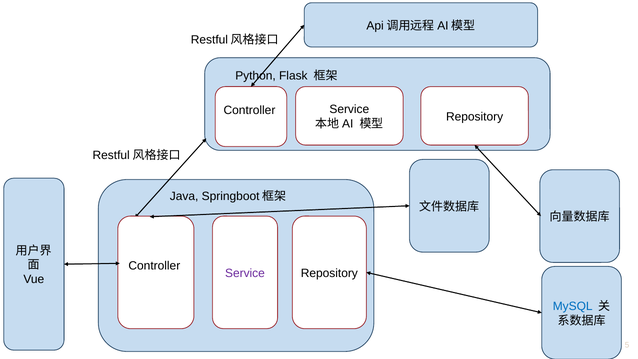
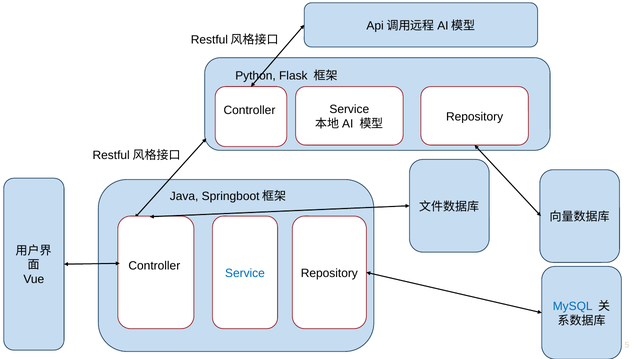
Service colour: purple -> blue (245, 273)
